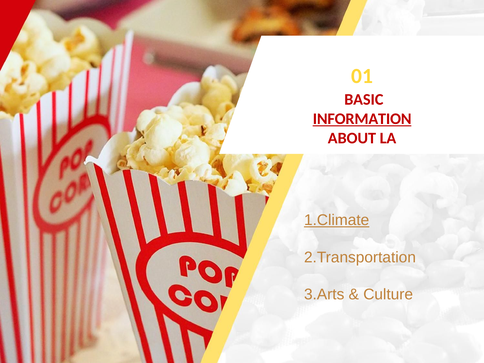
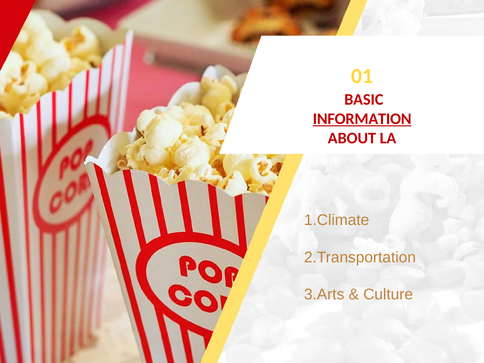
1.Climate underline: present -> none (337, 220)
